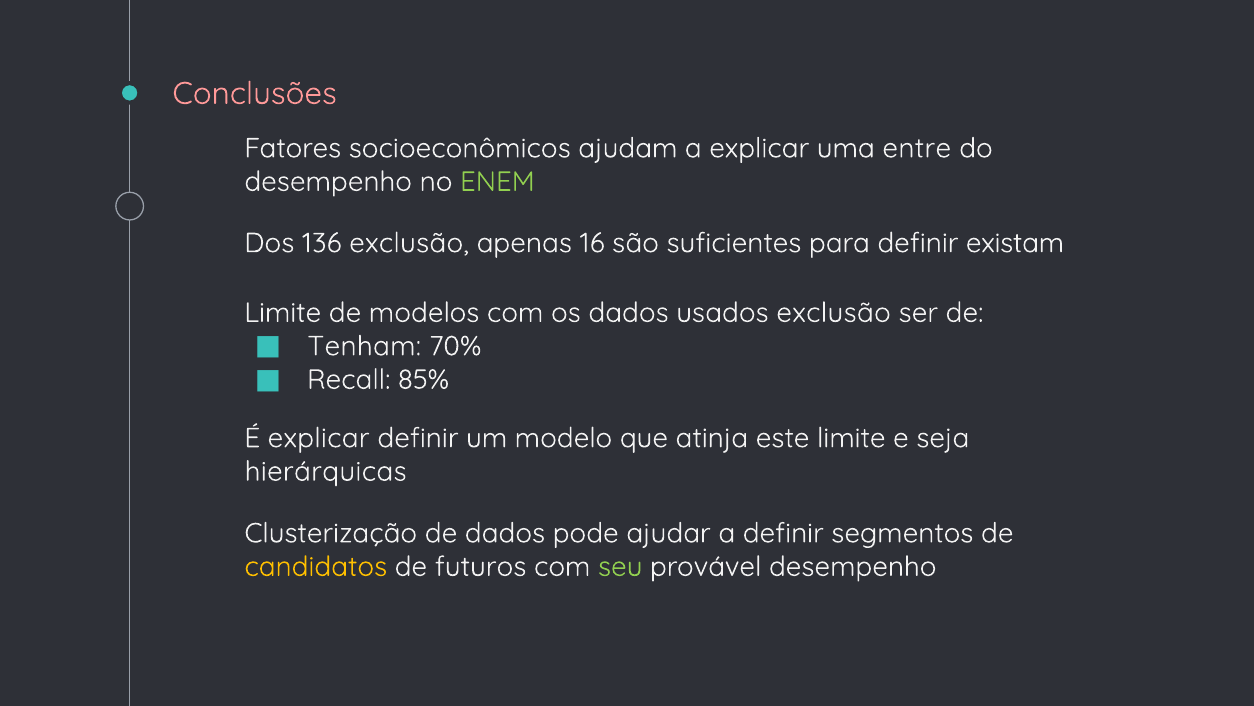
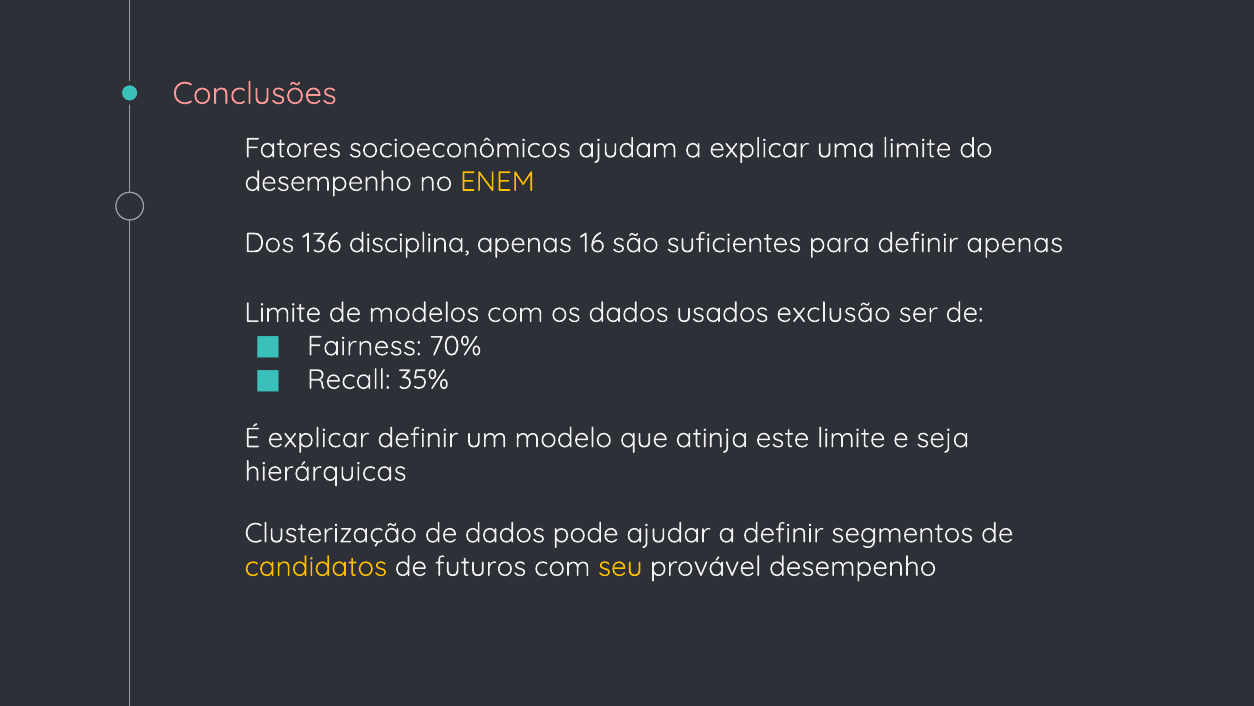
uma entre: entre -> limite (917, 148)
ENEM colour: light green -> yellow (497, 182)
136 exclusão: exclusão -> disciplina (409, 243)
definir existam: existam -> apenas (1015, 243)
Tenham: Tenham -> Fairness (364, 346)
85%: 85% -> 35% (423, 379)
seu colour: light green -> yellow (620, 566)
